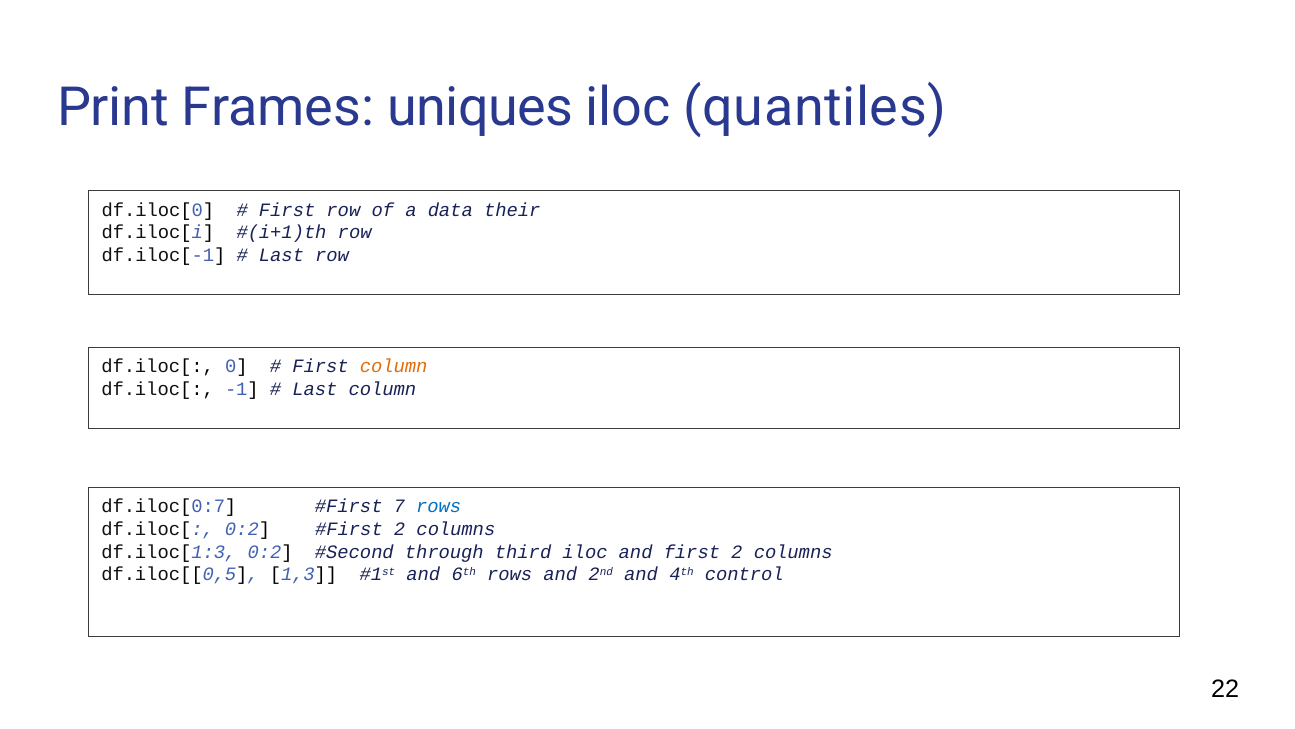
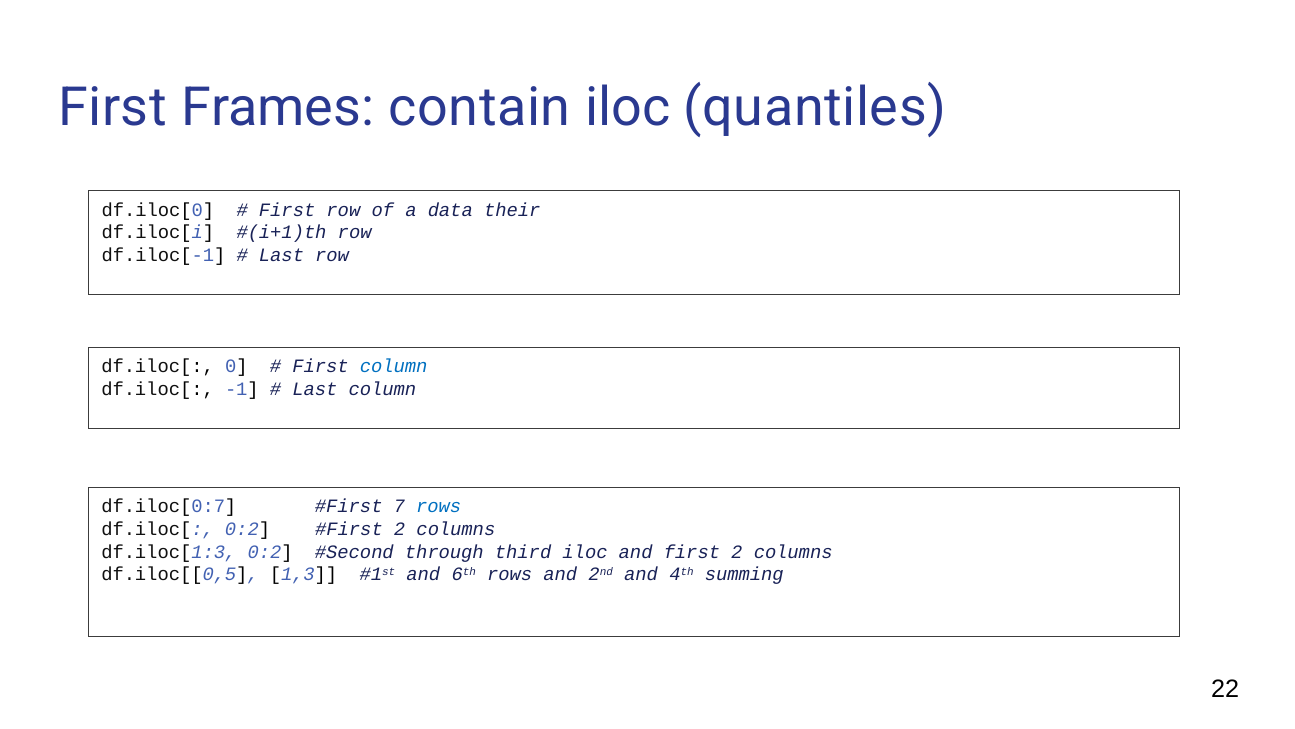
Print: Print -> First (113, 107)
uniques: uniques -> contain (480, 107)
column colour: orange -> blue (394, 366)
control: control -> summing (744, 574)
